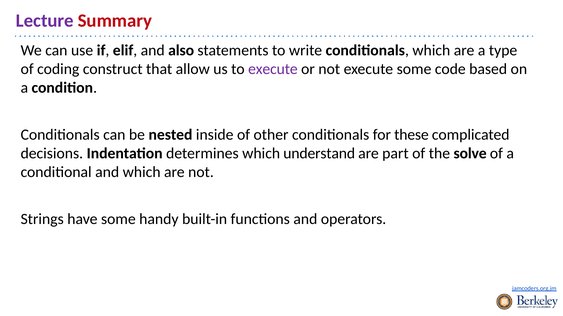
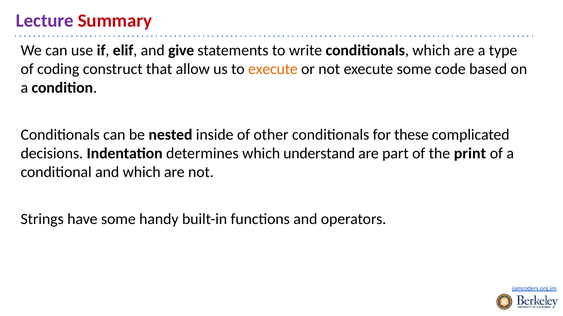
also: also -> give (181, 50)
execute colour: purple -> orange (273, 69)
solve: solve -> print (470, 154)
